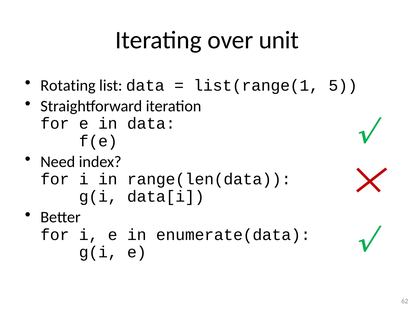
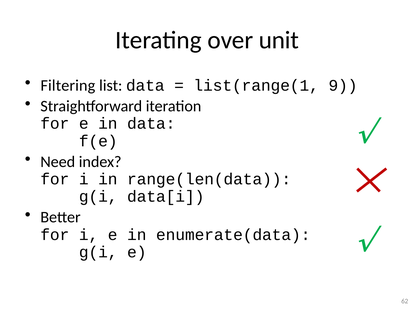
Rotating: Rotating -> Filtering (68, 85)
5: 5 -> 9 (343, 85)
